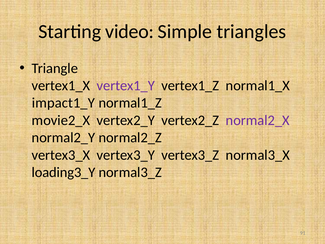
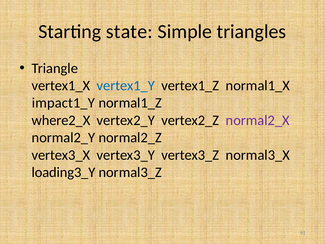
video: video -> state (129, 31)
vertex1_Y colour: purple -> blue (126, 86)
movie2_X: movie2_X -> where2_X (61, 120)
